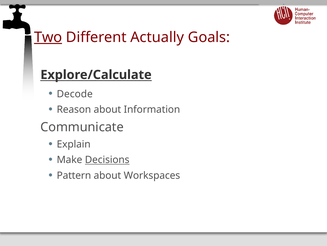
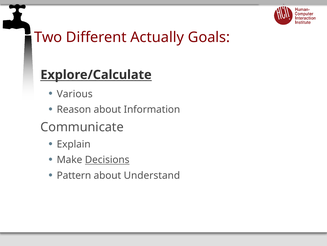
Two underline: present -> none (48, 37)
Decode: Decode -> Various (75, 94)
Workspaces: Workspaces -> Understand (152, 175)
